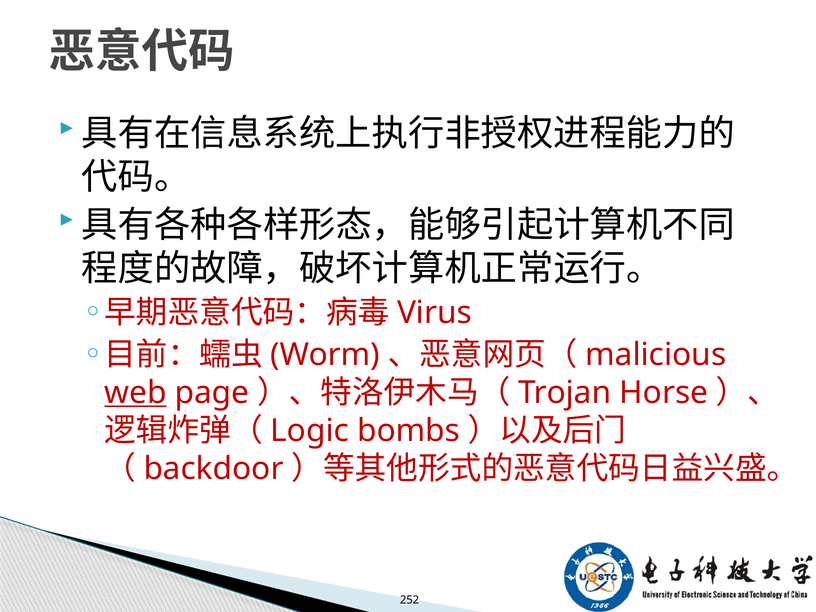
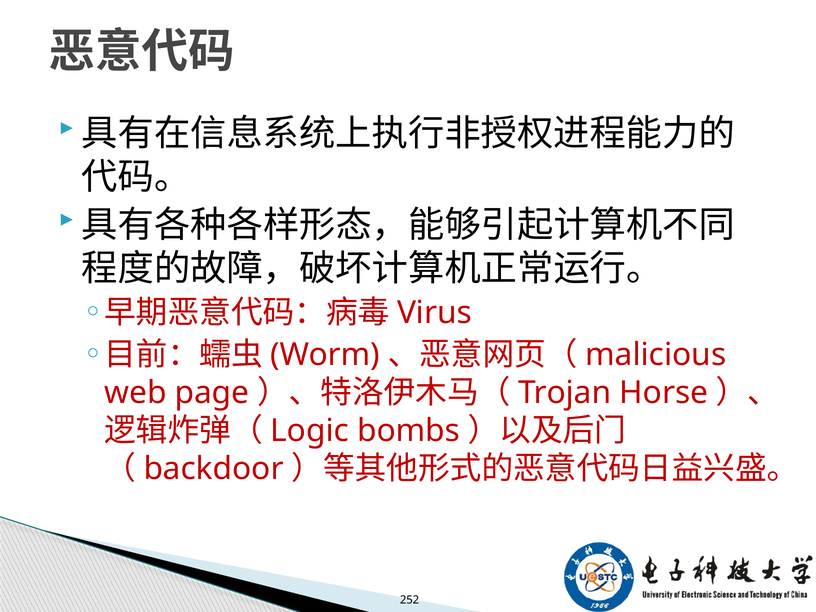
web underline: present -> none (135, 393)
